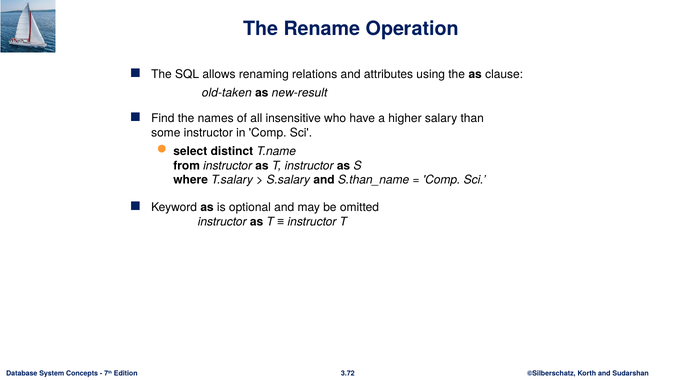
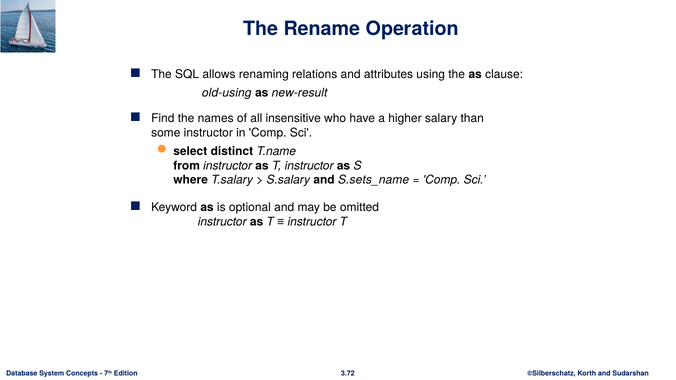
old-taken: old-taken -> old-using (227, 93)
S.than_name: S.than_name -> S.sets_name (374, 180)
